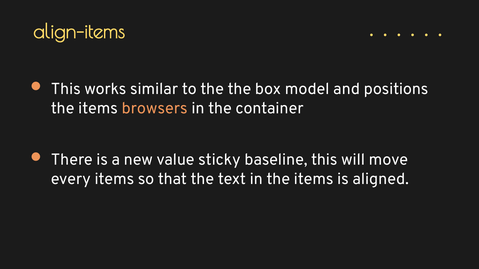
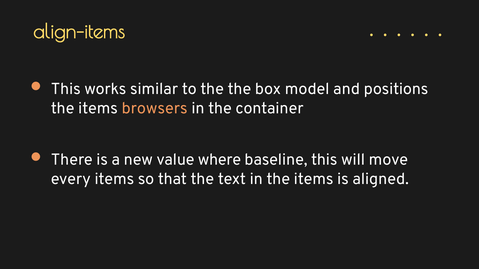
sticky: sticky -> where (219, 160)
